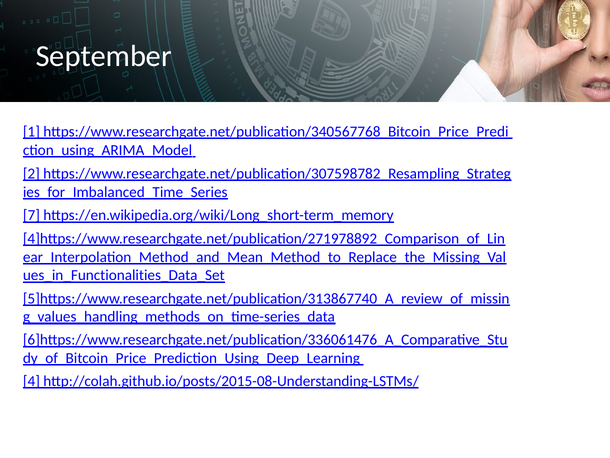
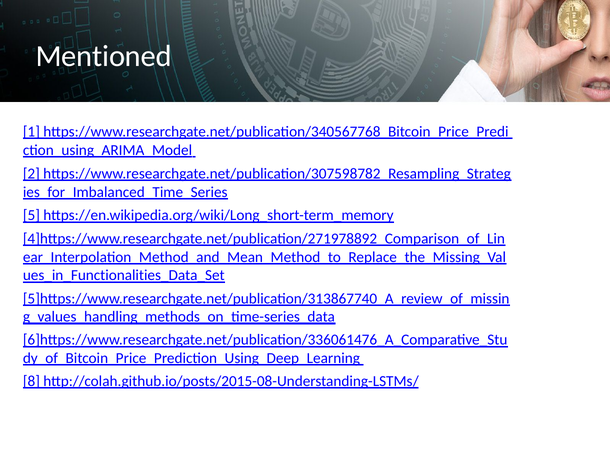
September: September -> Mentioned (104, 56)
7: 7 -> 5 (31, 215)
4: 4 -> 8 (31, 381)
